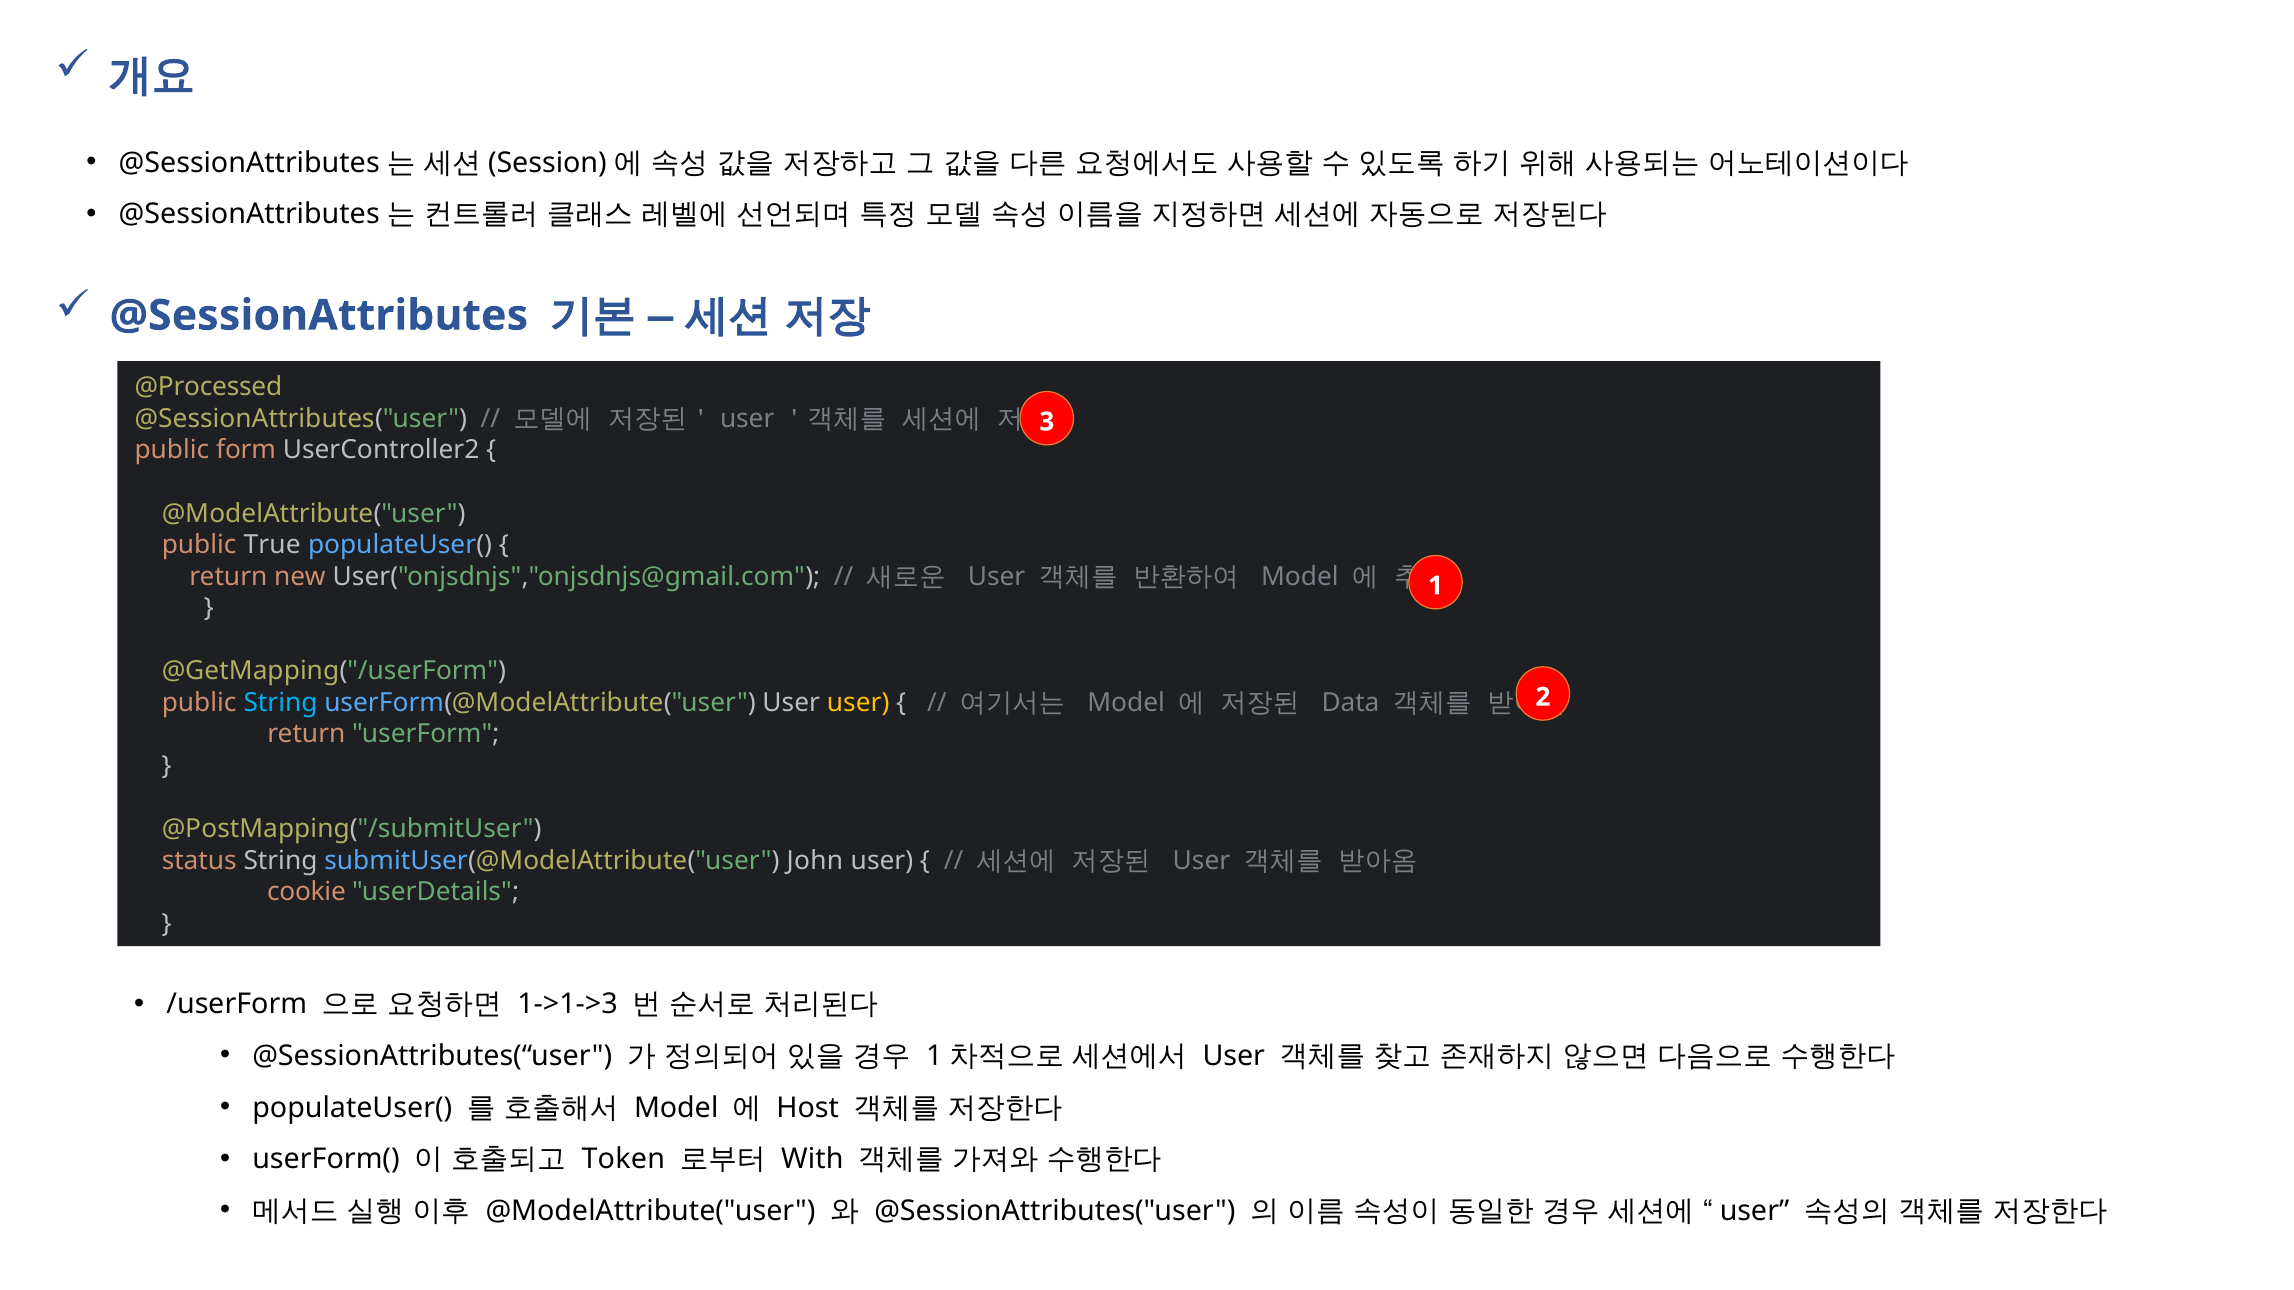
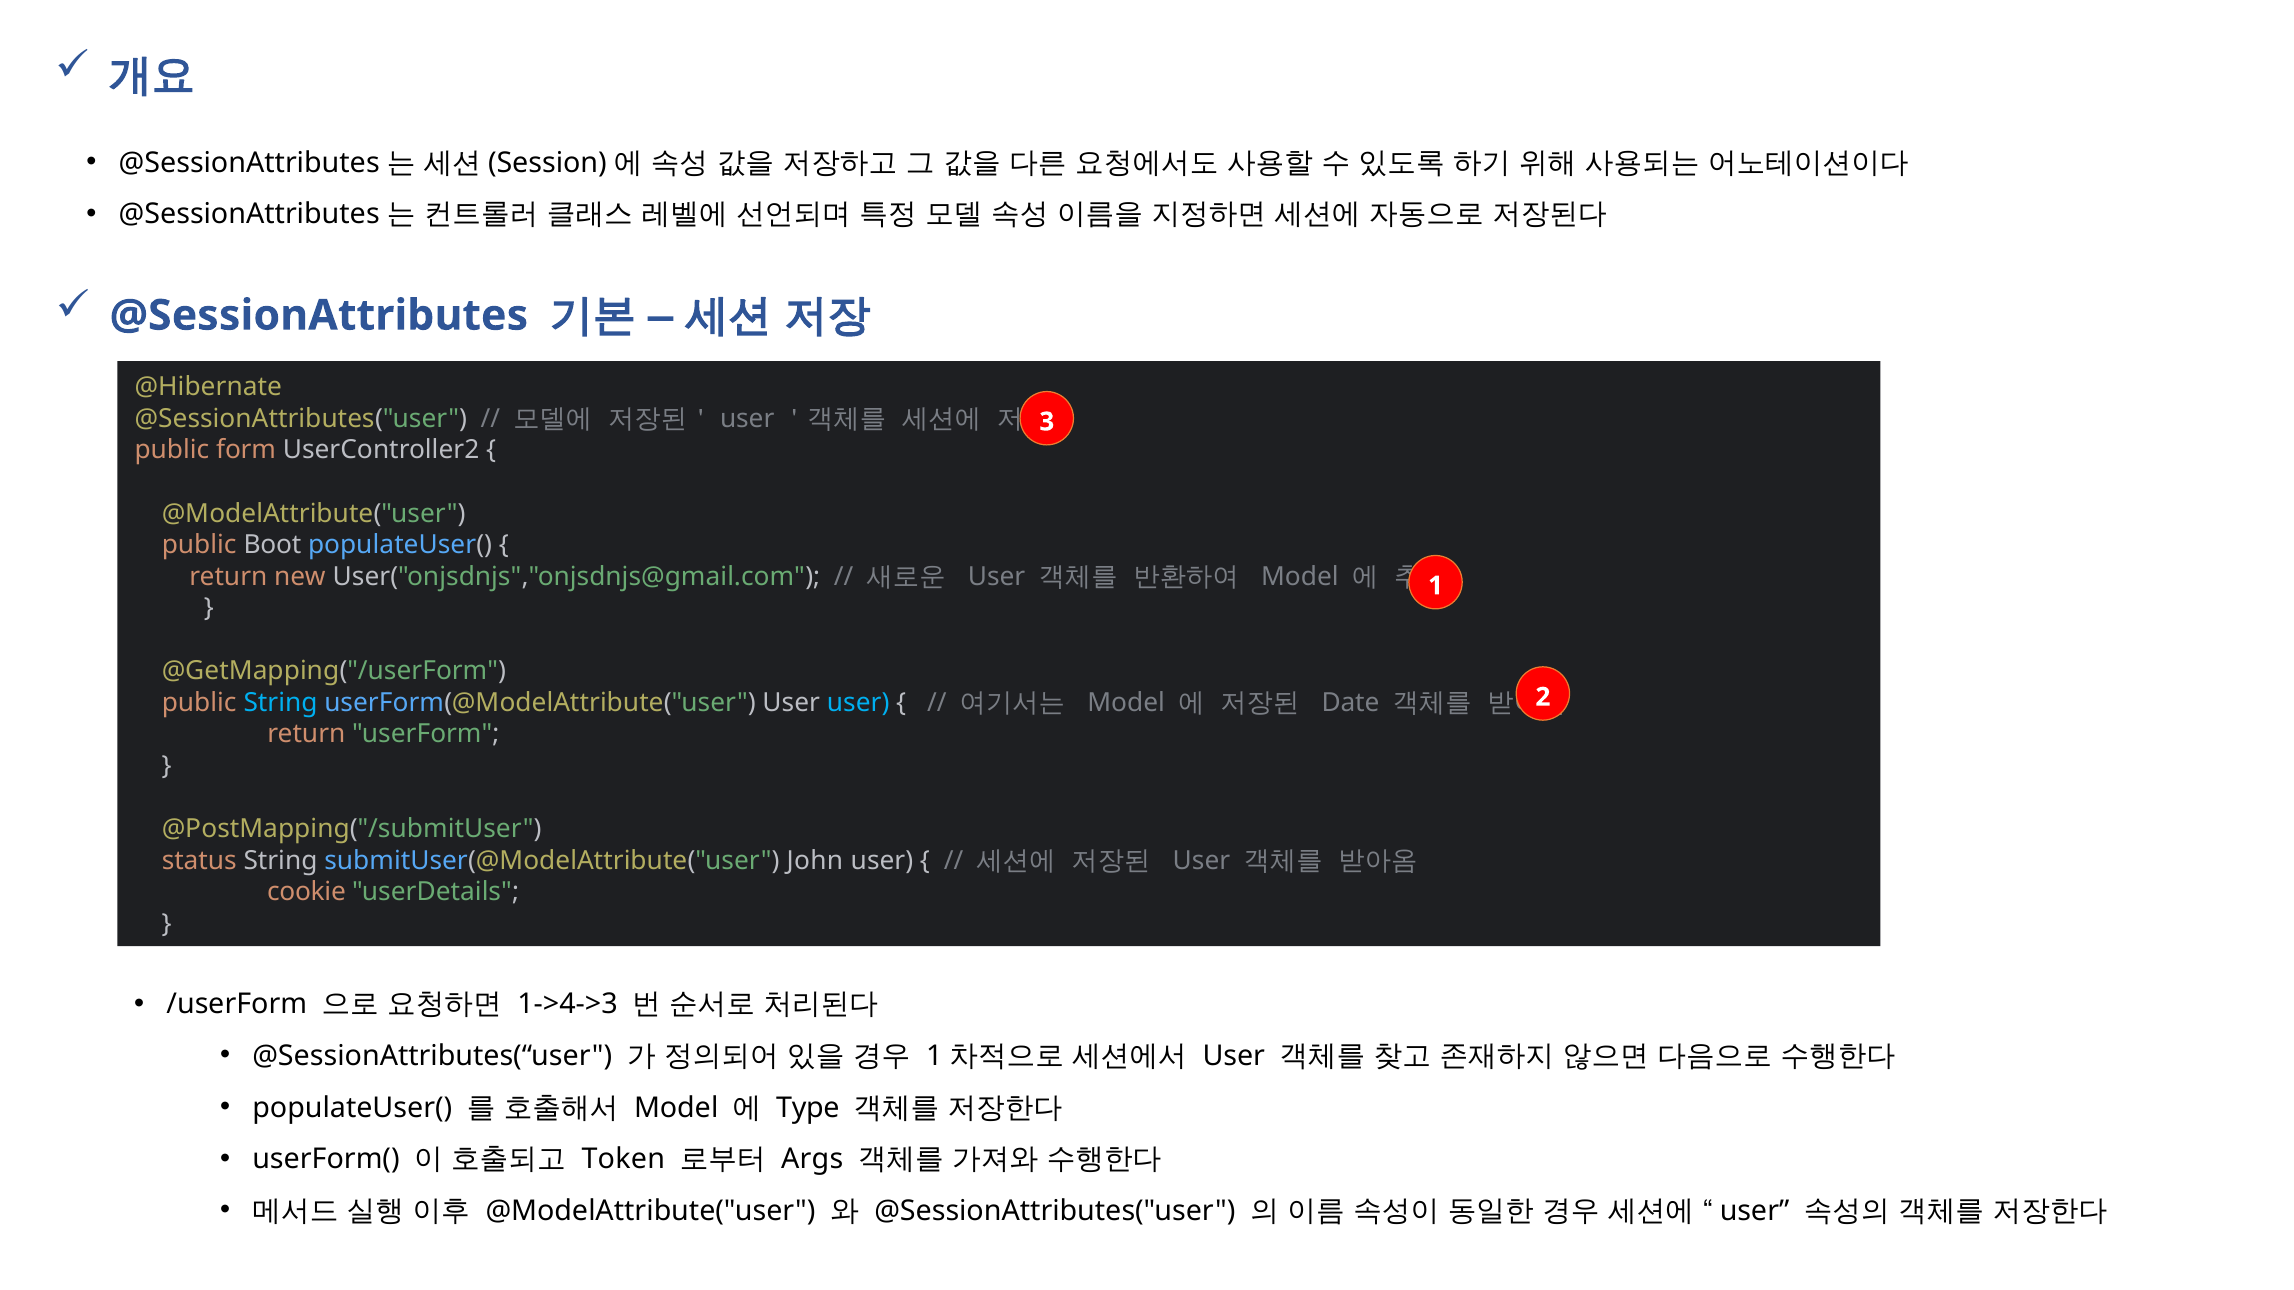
@Processed: @Processed -> @Hibernate (208, 387)
True: True -> Boot (272, 545)
user colour: yellow -> light blue (858, 703)
Data: Data -> Date (1351, 703)
1->1->3: 1->1->3 -> 1->4->3 (568, 1005)
Host: Host -> Type (808, 1108)
With: With -> Args (812, 1160)
